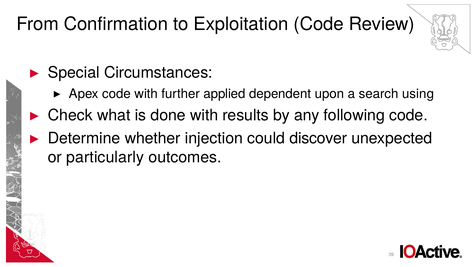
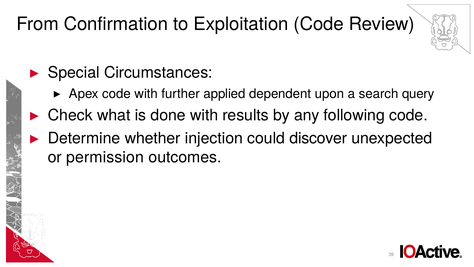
using: using -> query (418, 94)
particularly: particularly -> permission (105, 157)
